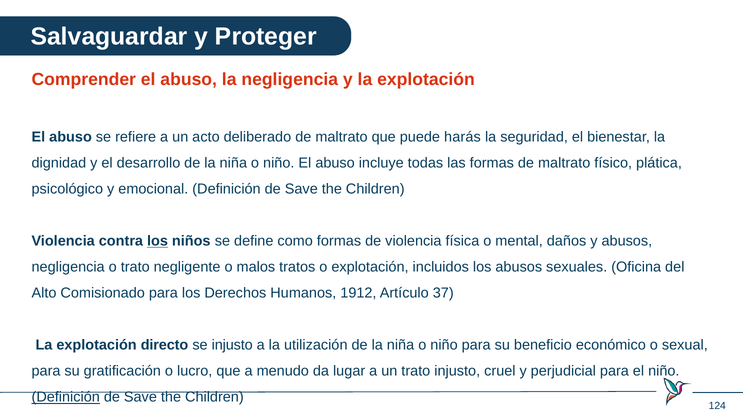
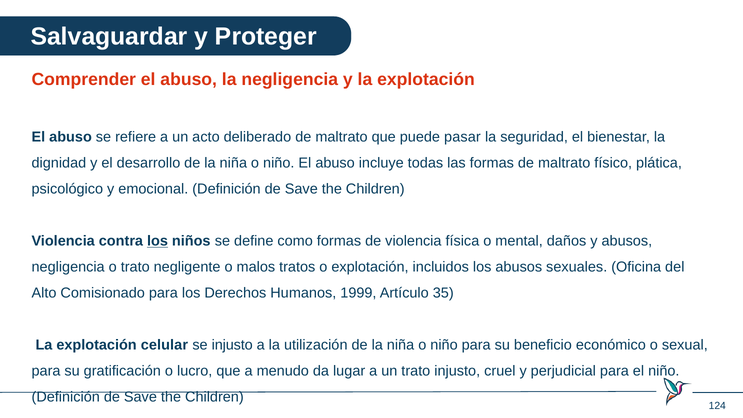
harás: harás -> pasar (462, 137)
1912: 1912 -> 1999 (358, 293)
37: 37 -> 35 (443, 293)
directo: directo -> celular (164, 345)
Definición underline: present -> none (66, 397)
